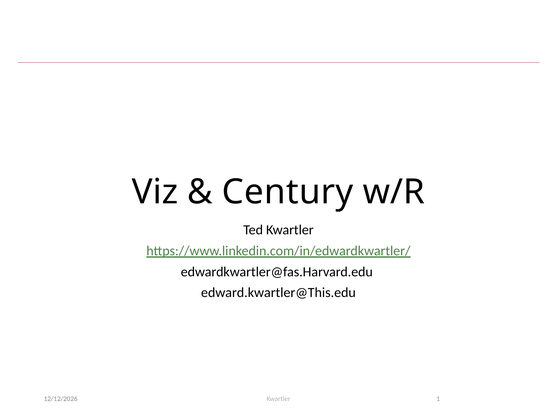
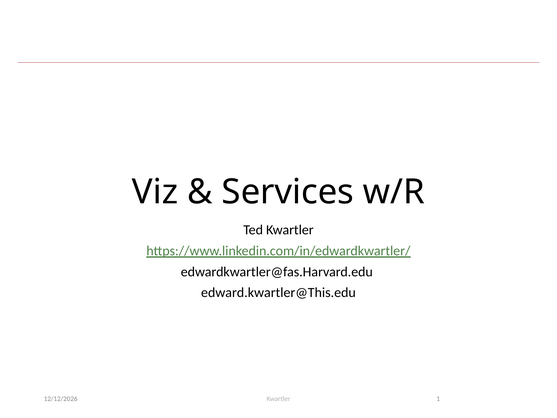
Century: Century -> Services (288, 192)
